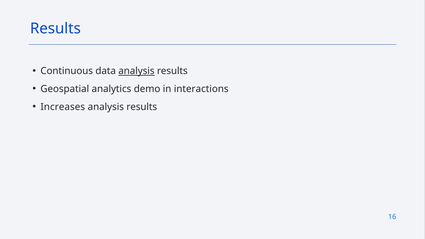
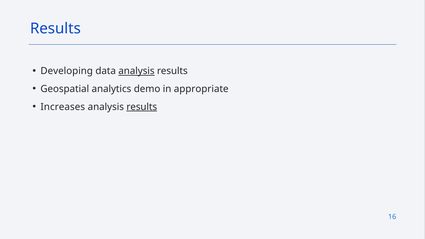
Continuous: Continuous -> Developing (67, 71)
interactions: interactions -> appropriate (201, 89)
results underline: none -> present (142, 107)
